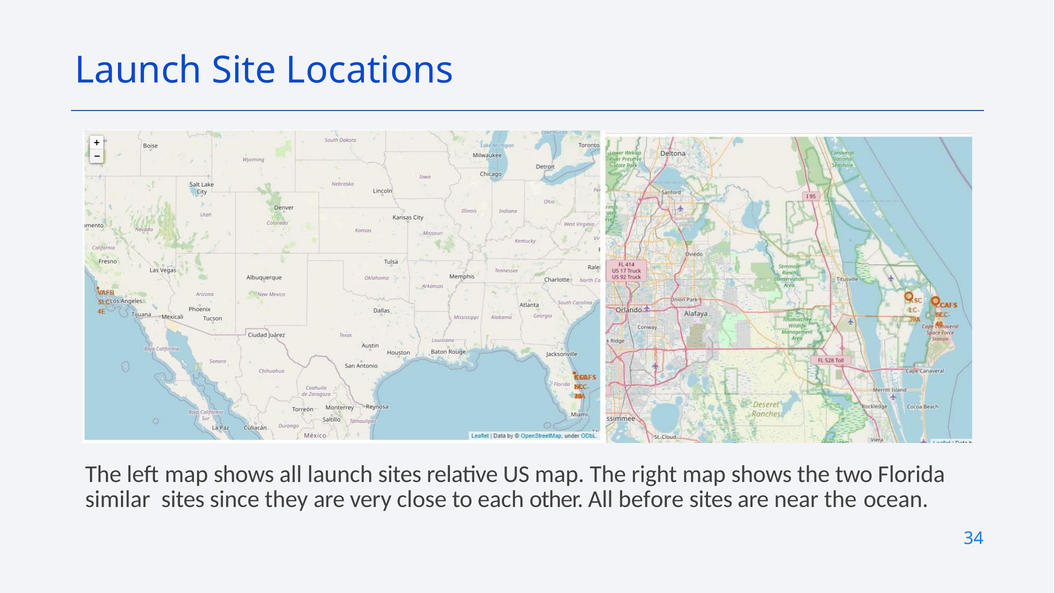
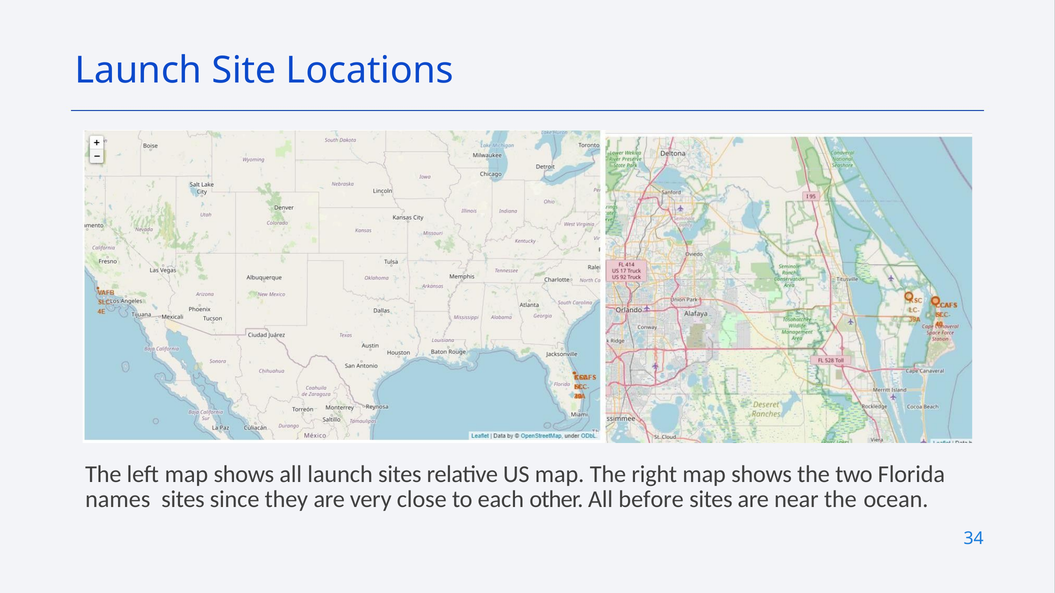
similar: similar -> names (118, 500)
